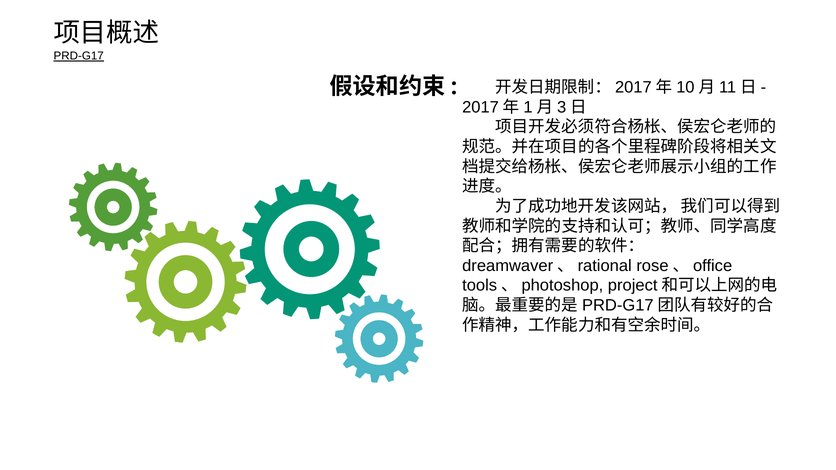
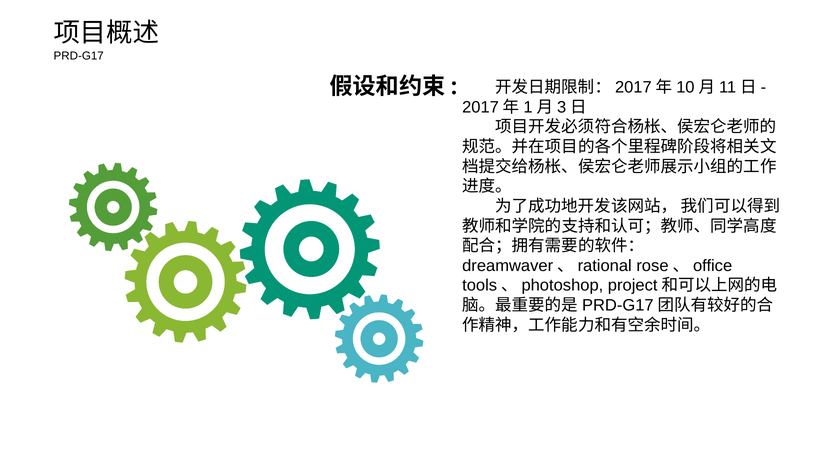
PRD-G17 underline: present -> none (79, 56)
